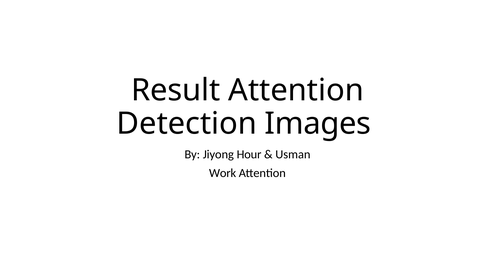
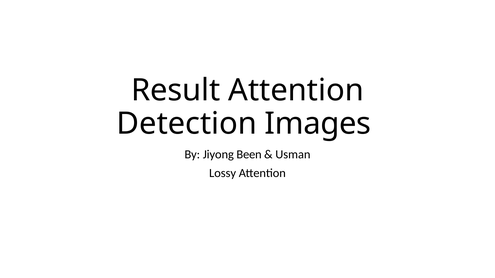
Hour: Hour -> Been (249, 155)
Work: Work -> Lossy (223, 173)
